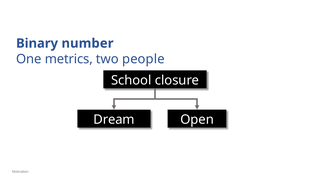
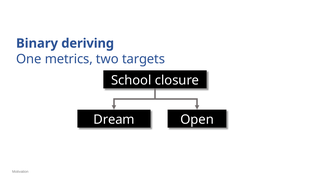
number: number -> deriving (88, 43)
people: people -> targets (144, 59)
